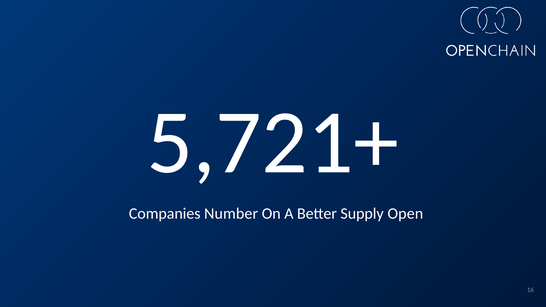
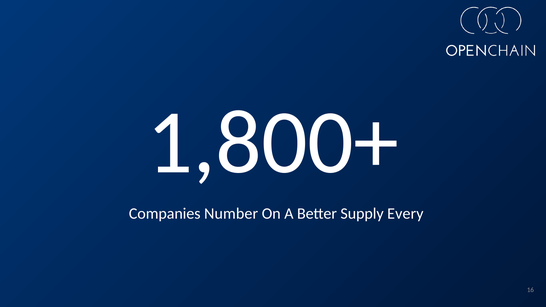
5,721+: 5,721+ -> 1,800+ (273, 142)
Open: Open -> Every (405, 214)
